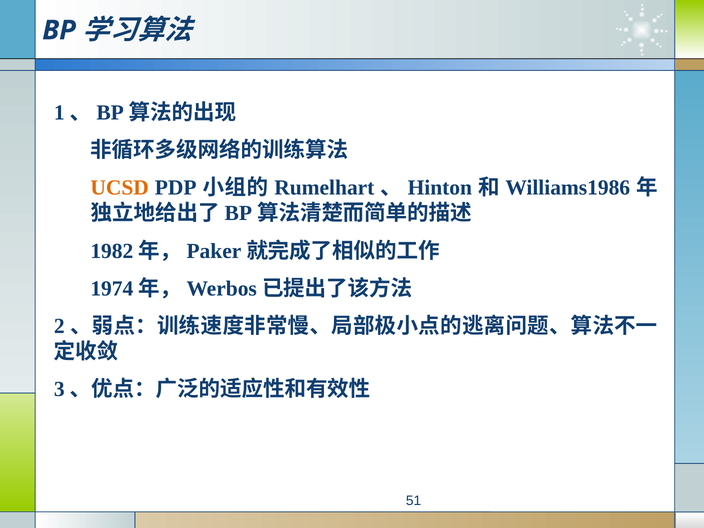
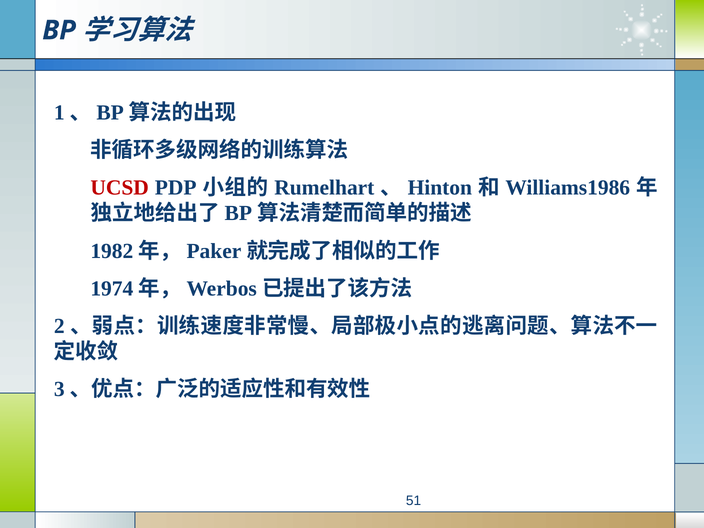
UCSD colour: orange -> red (120, 188)
